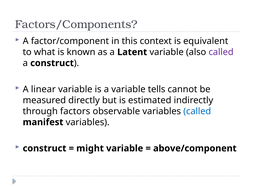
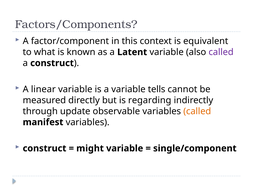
estimated: estimated -> regarding (150, 100)
factors: factors -> update (75, 111)
called colour: blue -> orange (197, 111)
above/component: above/component -> single/component (195, 148)
